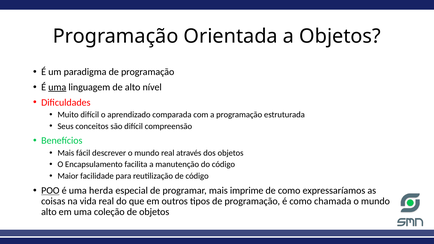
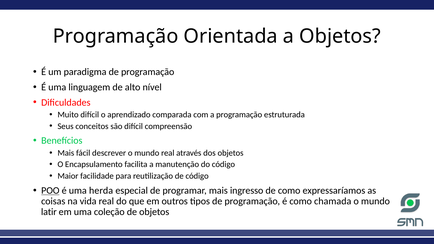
uma underline: present -> none (57, 87)
imprime: imprime -> ingresso (247, 191)
alto: alto -> latir (49, 212)
